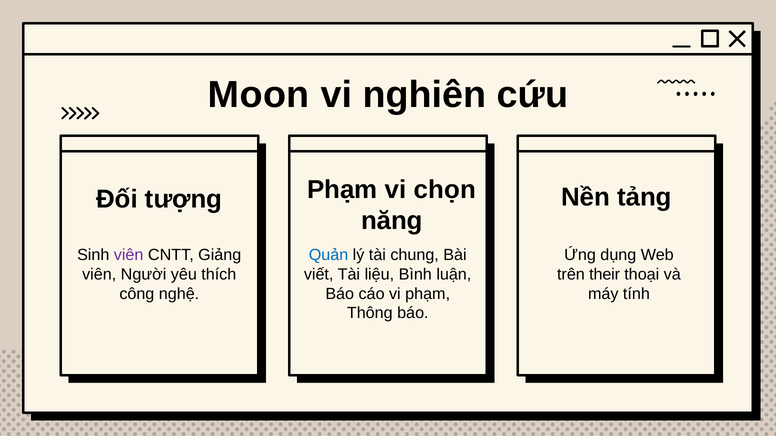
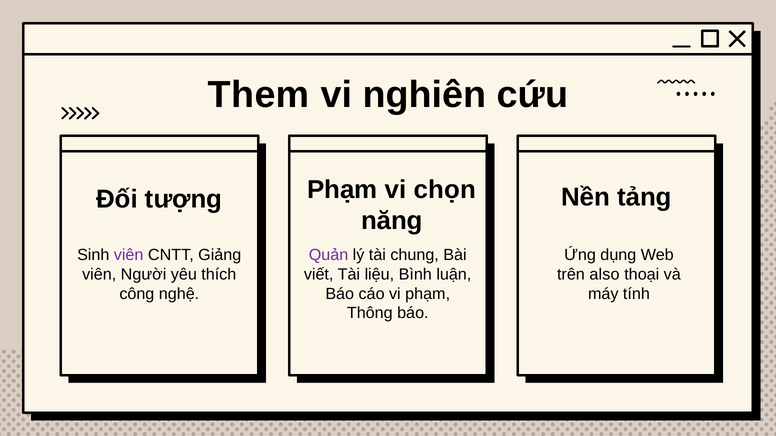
Moon: Moon -> Them (259, 95)
Quản colour: blue -> purple (329, 255)
their: their -> also (604, 275)
